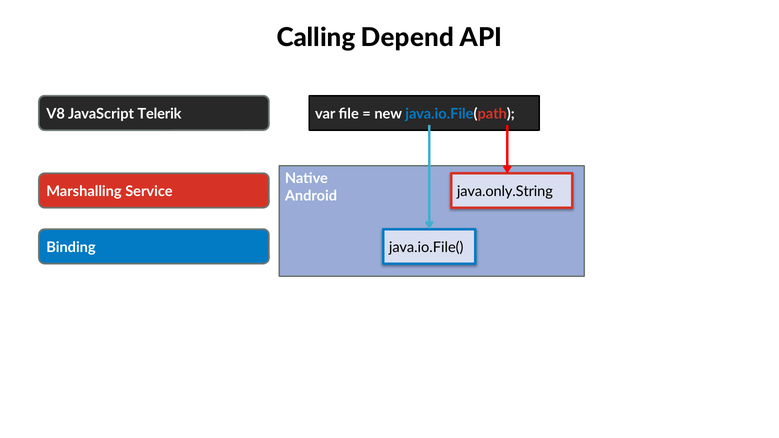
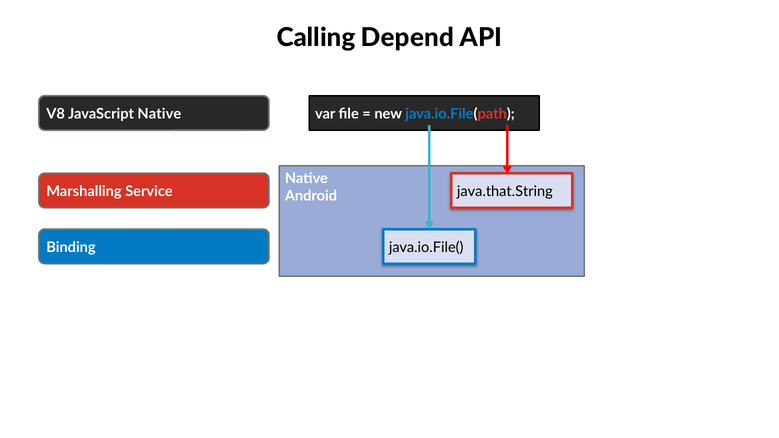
JavaScript Telerik: Telerik -> Native (159, 114)
java.only.String: java.only.String -> java.that.String (505, 192)
